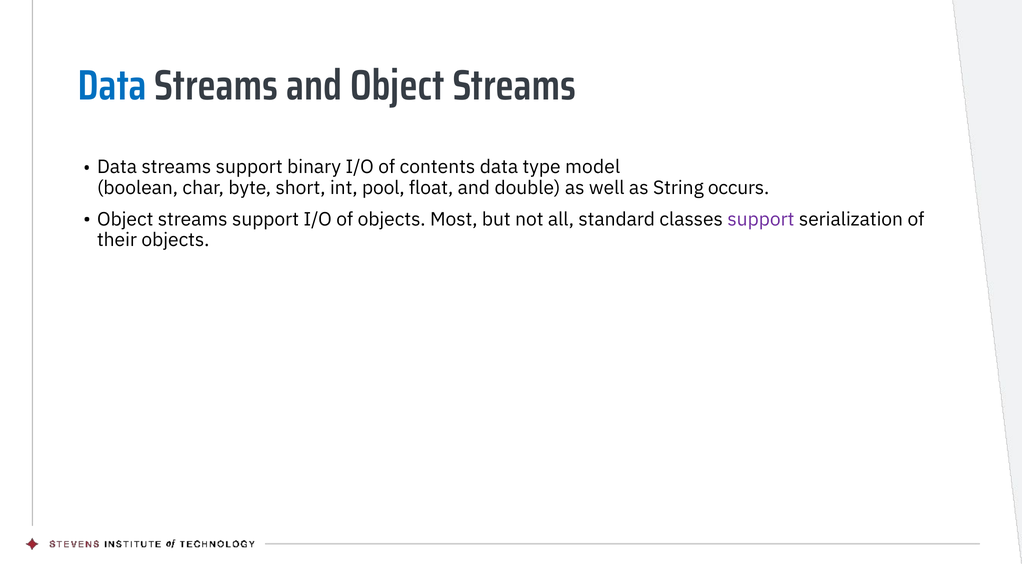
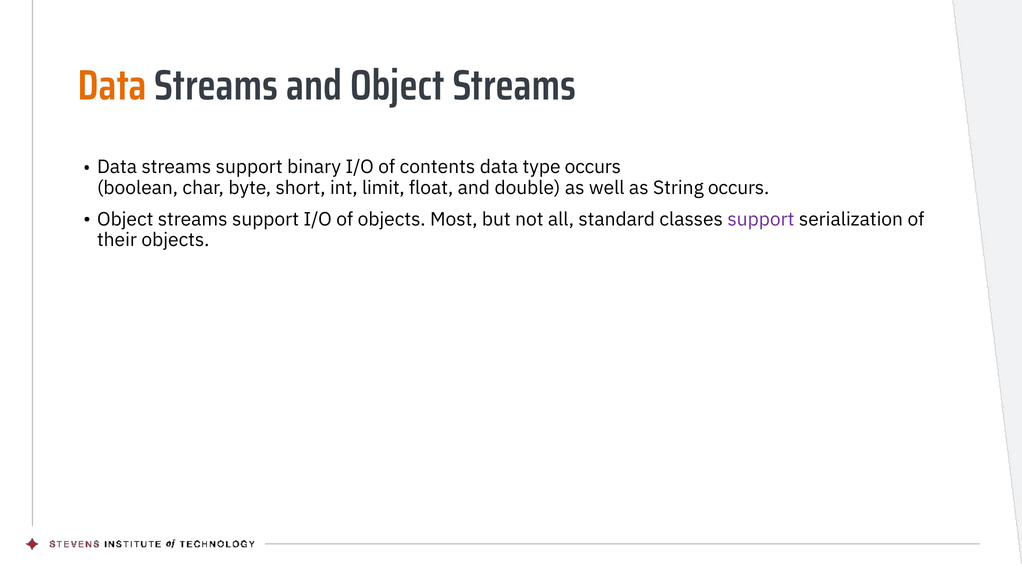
Data colour: blue -> orange (112, 86)
type model: model -> occurs (593, 167)
pool: pool -> limit (383, 188)
